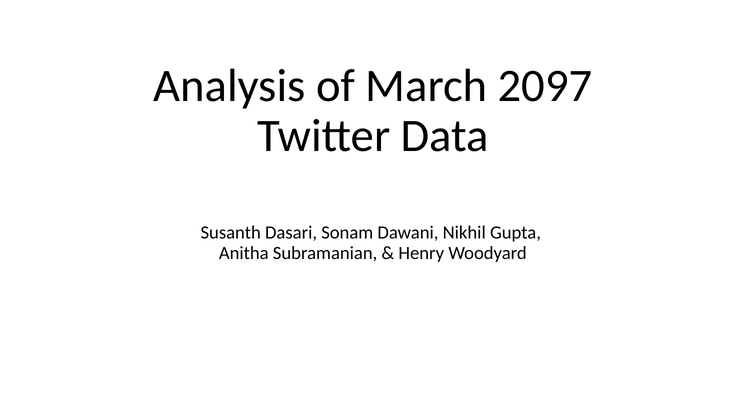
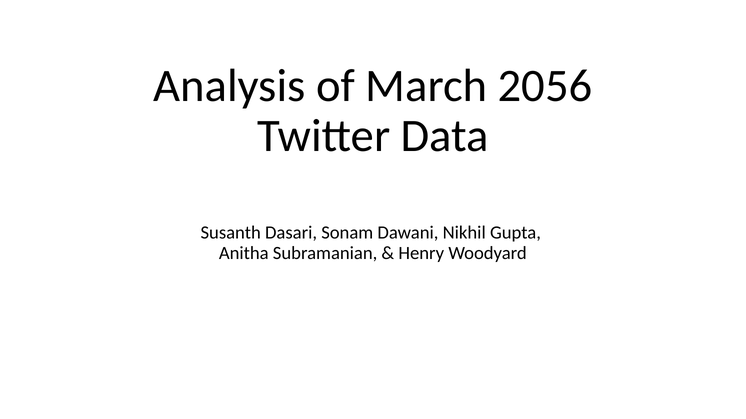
2097: 2097 -> 2056 (545, 86)
